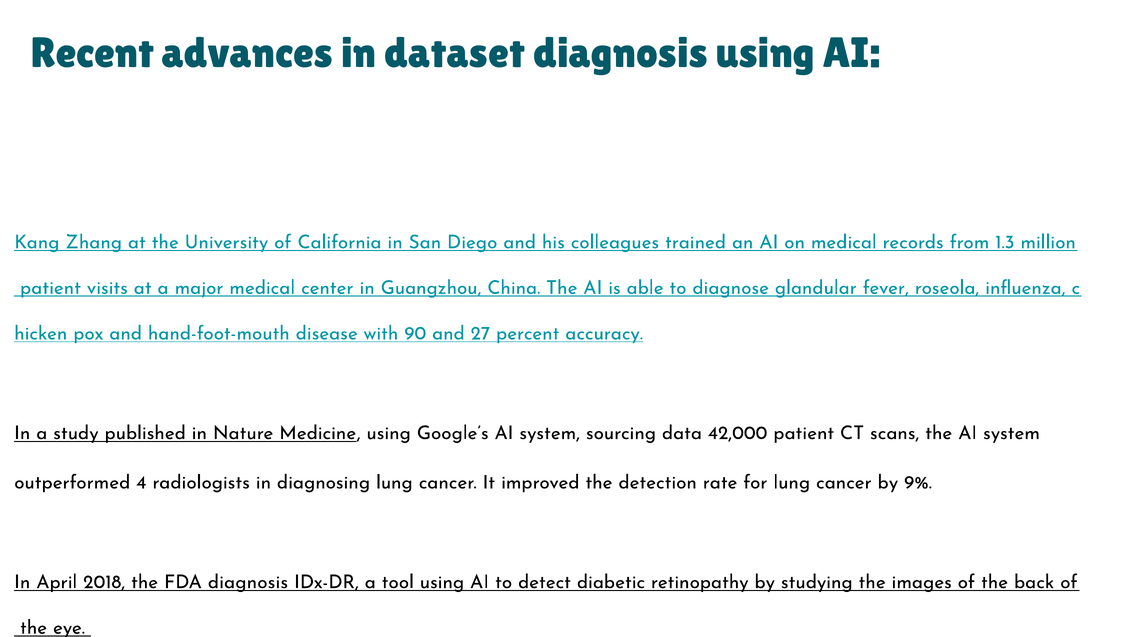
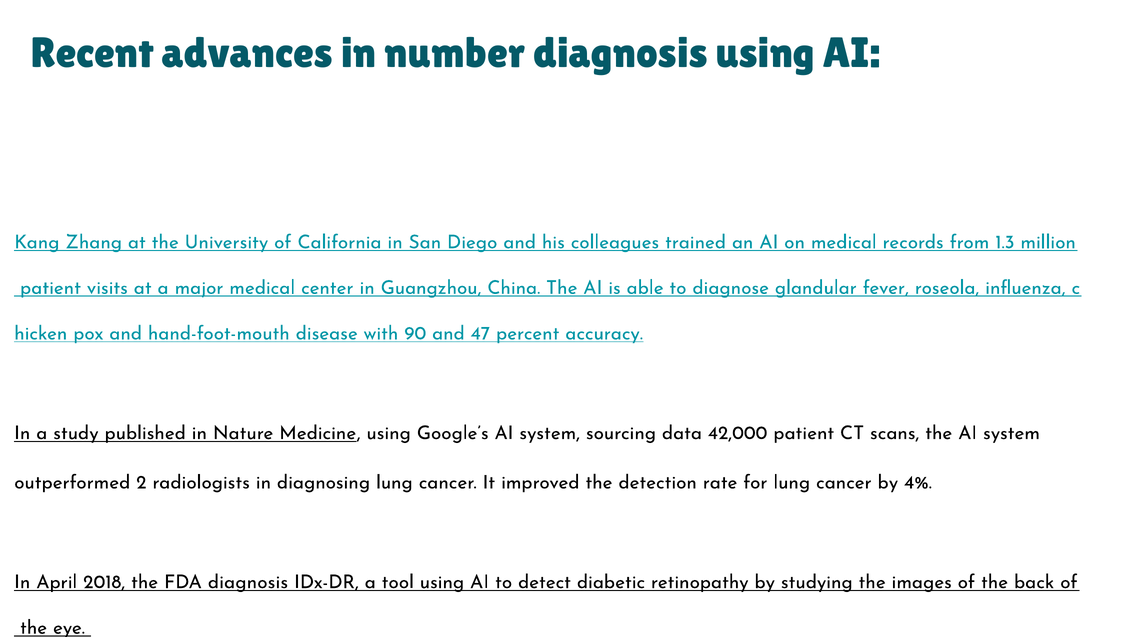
dataset: dataset -> number (455, 54)
27: 27 -> 47 (480, 333)
4: 4 -> 2 (141, 482)
9%: 9% -> 4% (918, 482)
